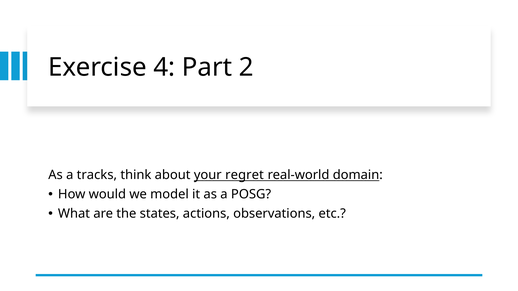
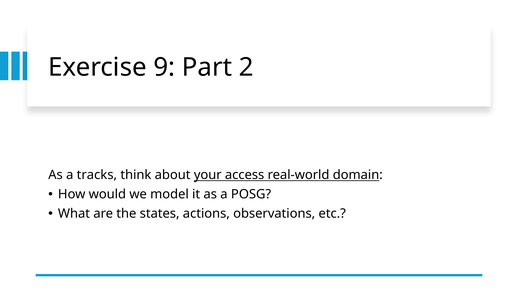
4: 4 -> 9 (164, 67)
regret: regret -> access (245, 175)
